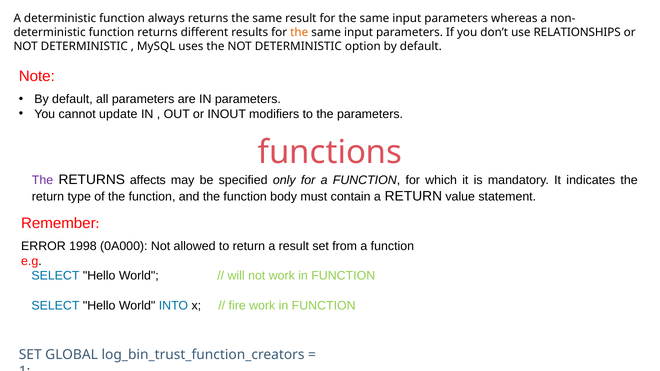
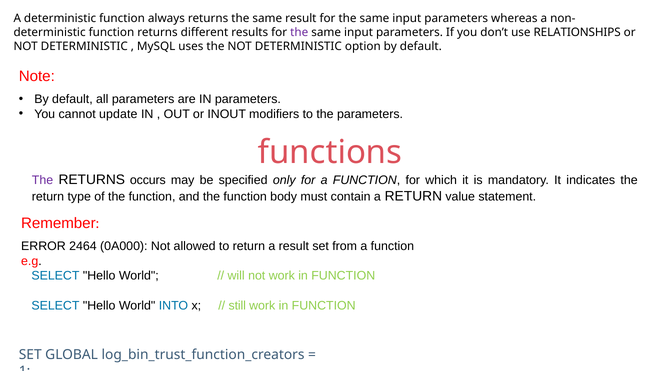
the colour: orange -> purple (299, 32)
affects: affects -> occurs (148, 180)
1998: 1998 -> 2464 (83, 246)
fire: fire -> still (237, 306)
